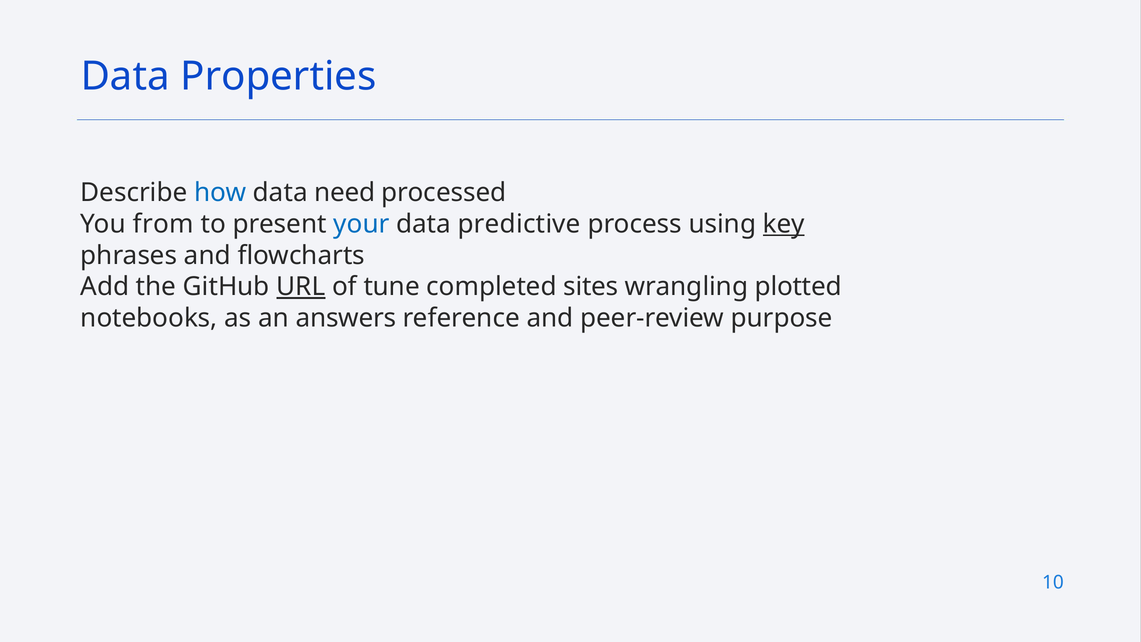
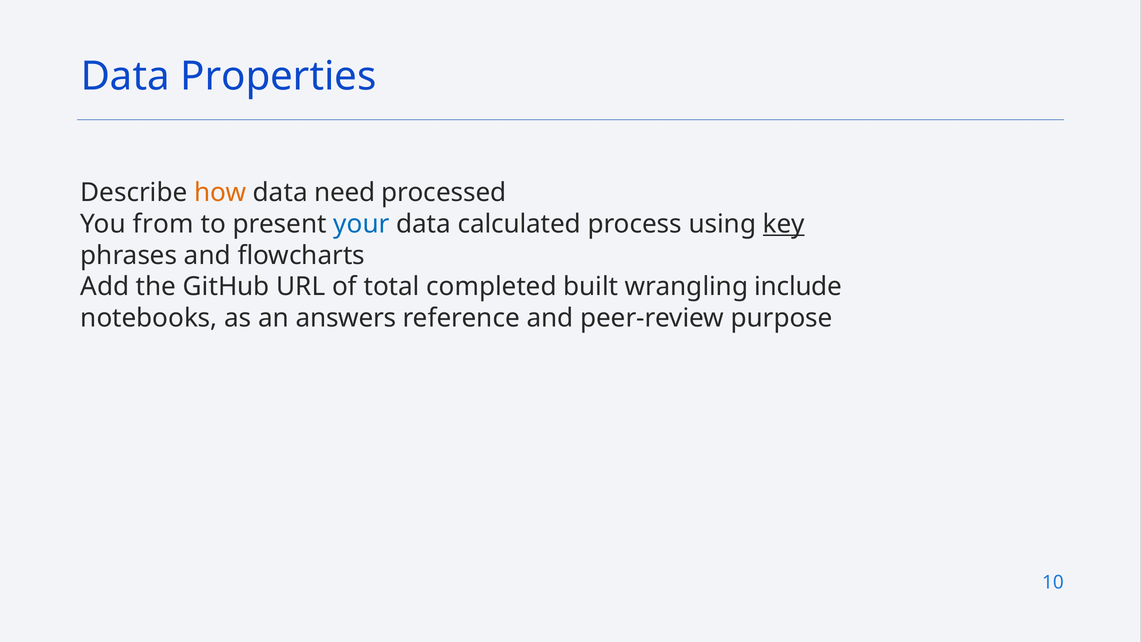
how colour: blue -> orange (220, 193)
predictive: predictive -> calculated (519, 224)
URL underline: present -> none (301, 287)
tune: tune -> total (392, 287)
sites: sites -> built (591, 287)
plotted: plotted -> include (798, 287)
